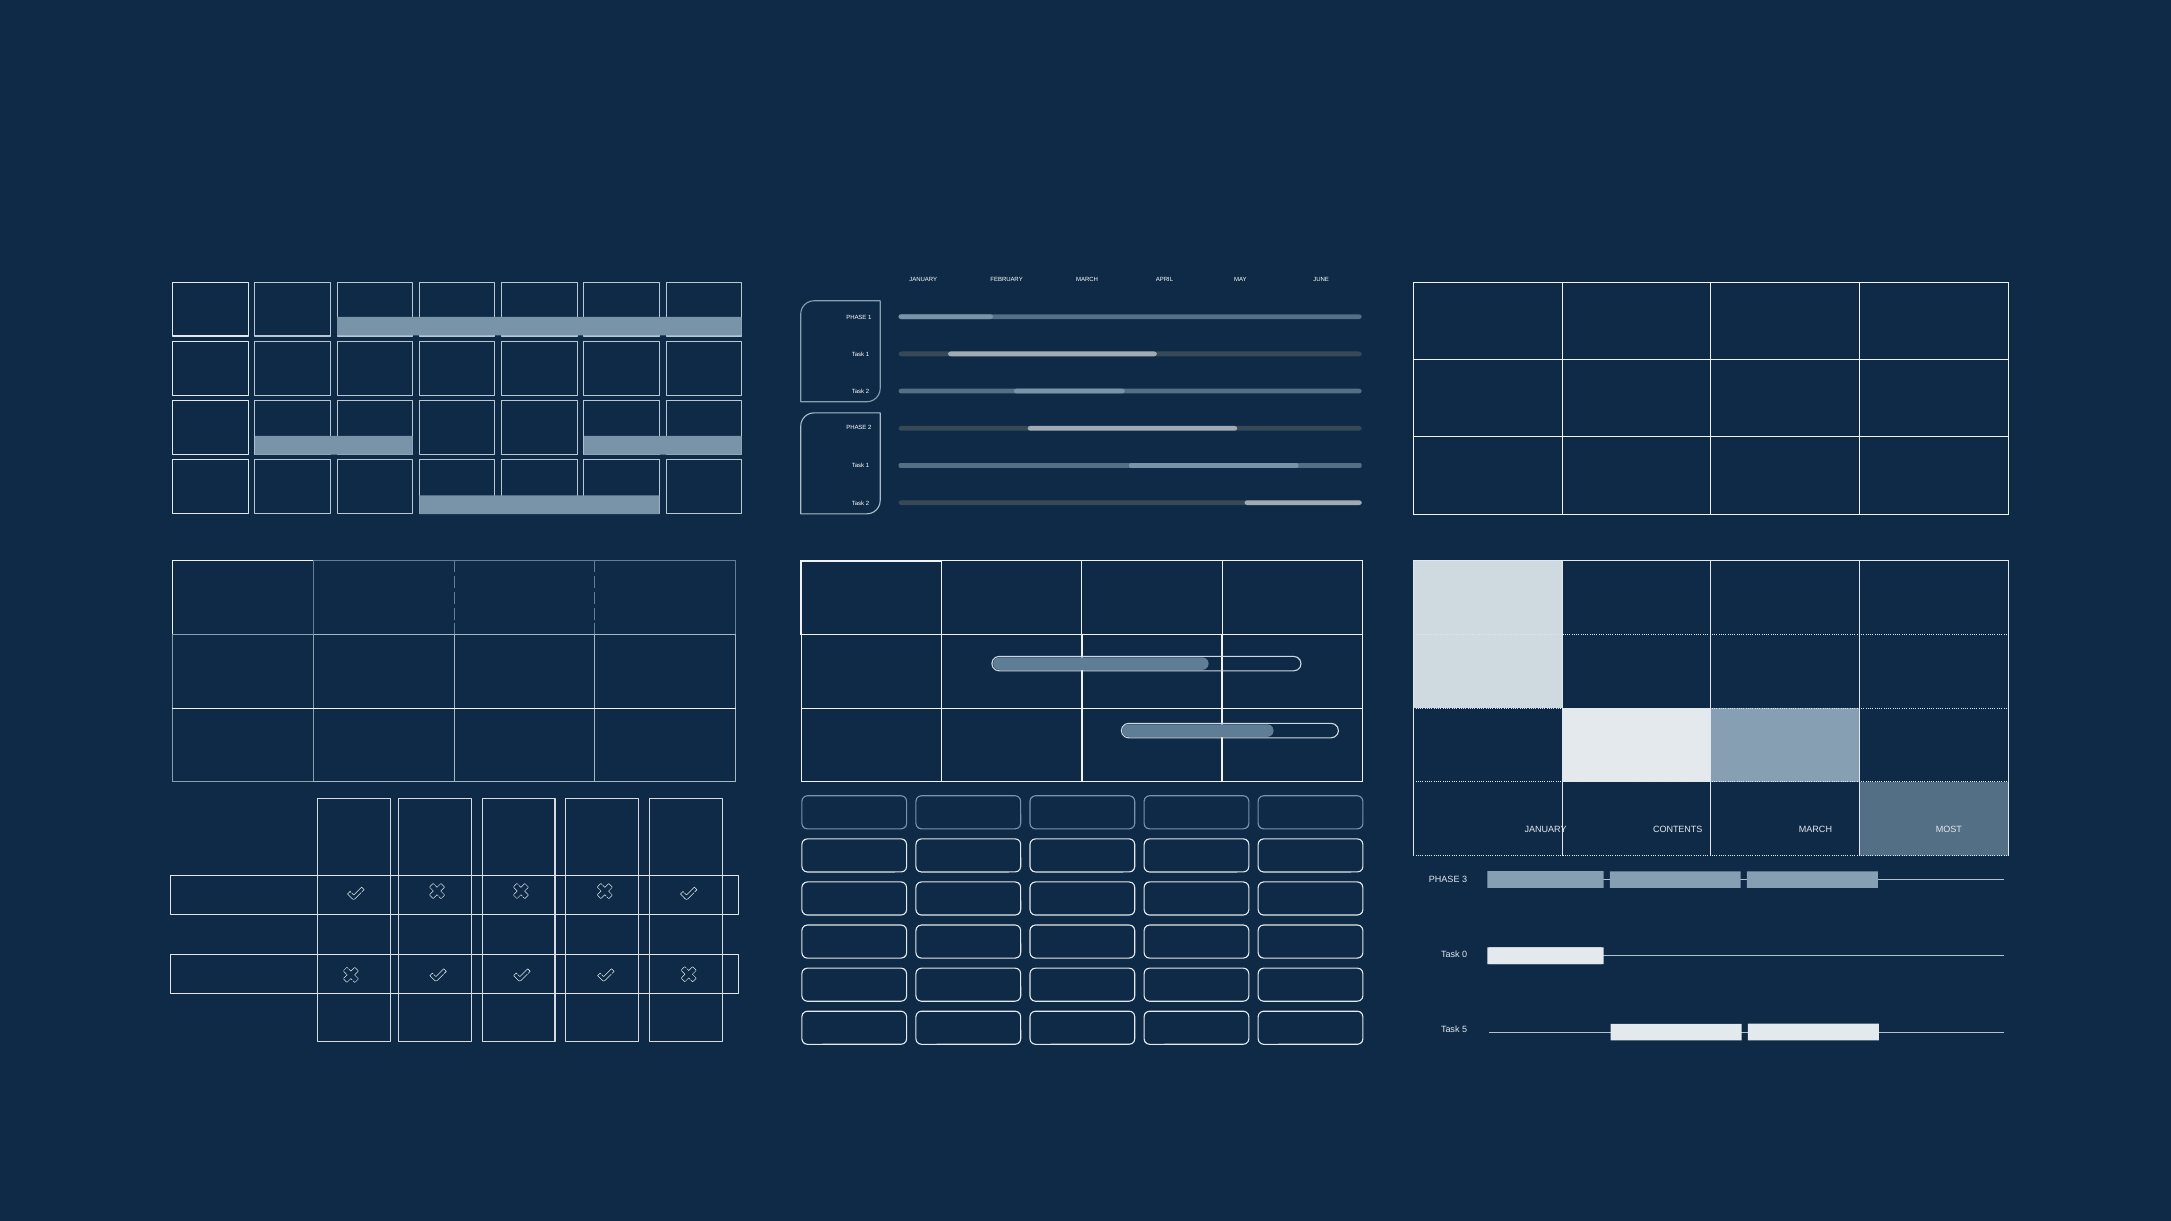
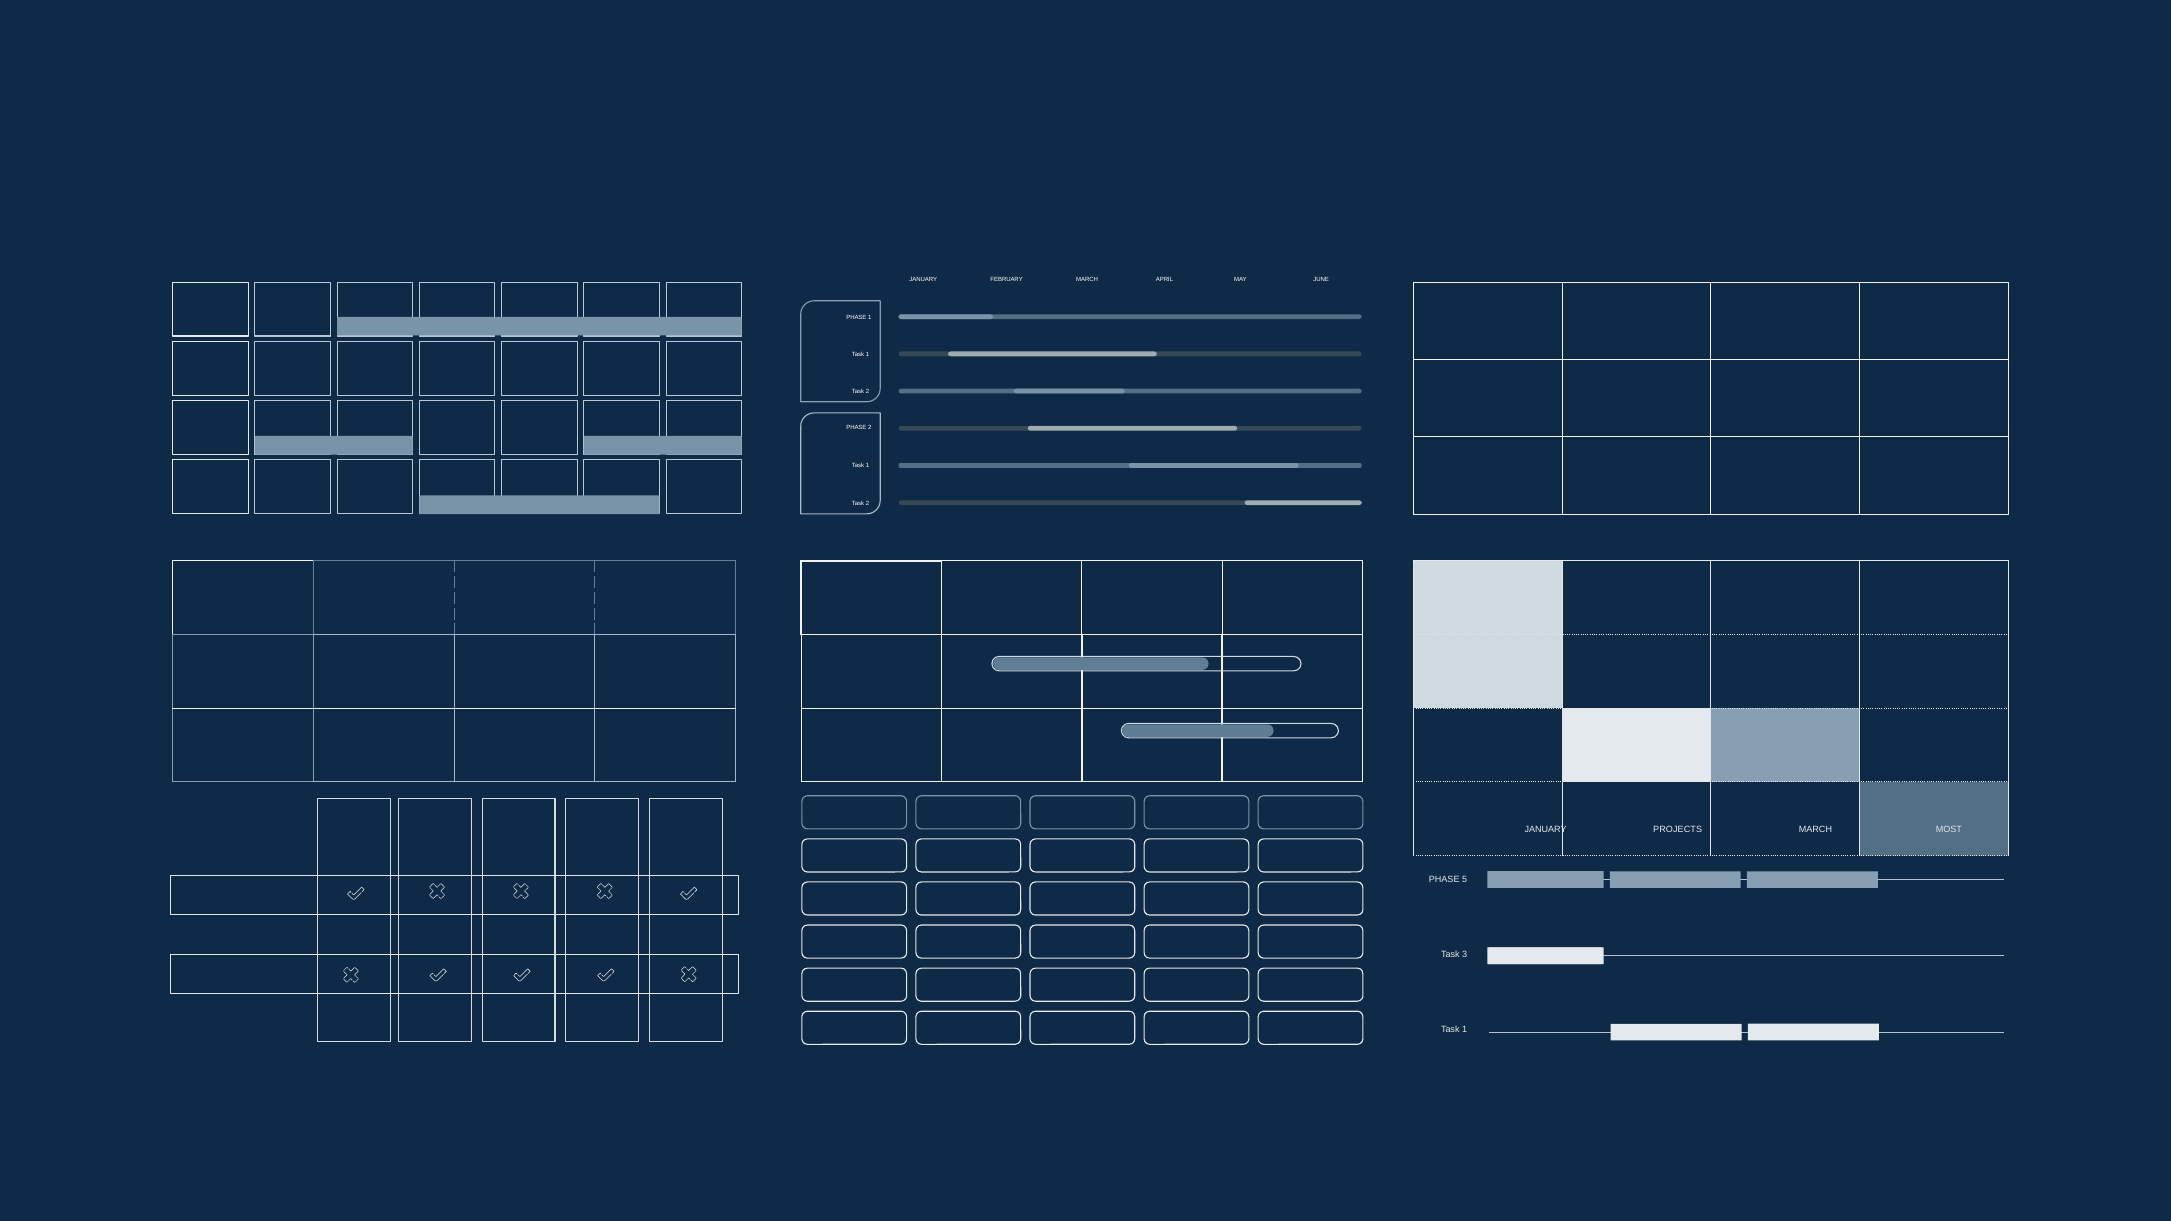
CONTENTS: CONTENTS -> PROJECTS (1678, 830)
3: 3 -> 5 (1465, 880)
0: 0 -> 3 (1465, 955)
5: 5 -> 1 (1465, 1030)
